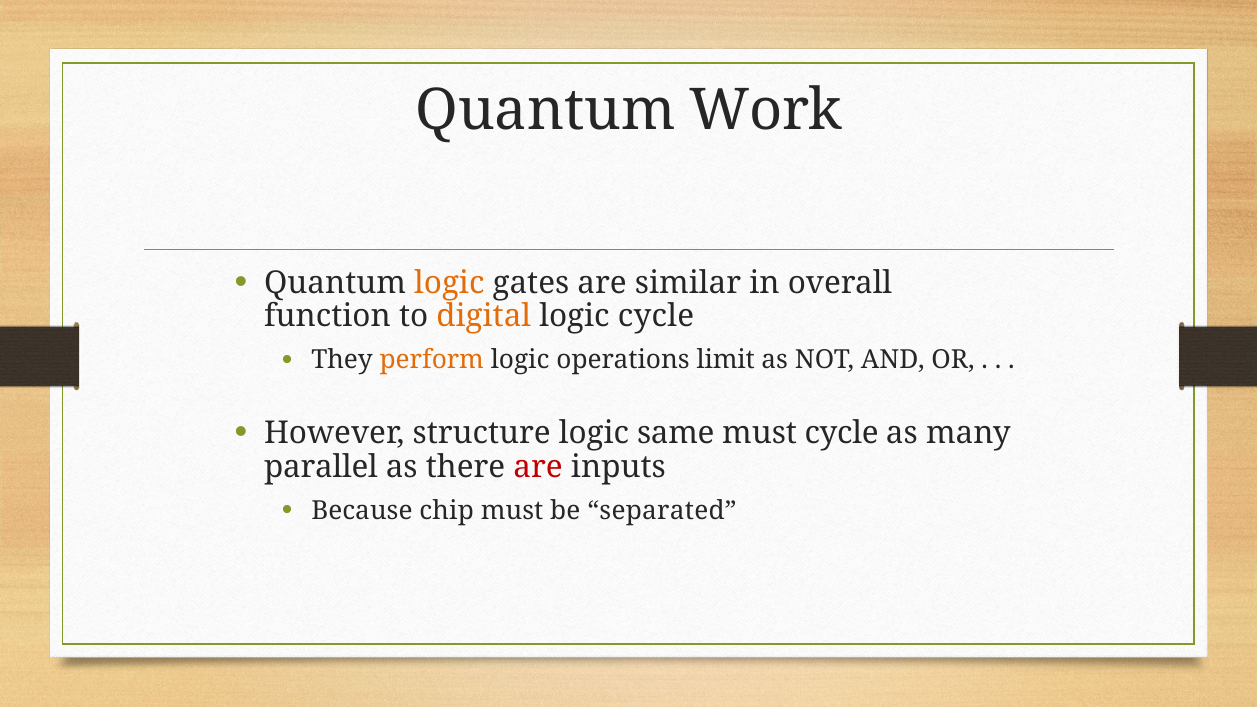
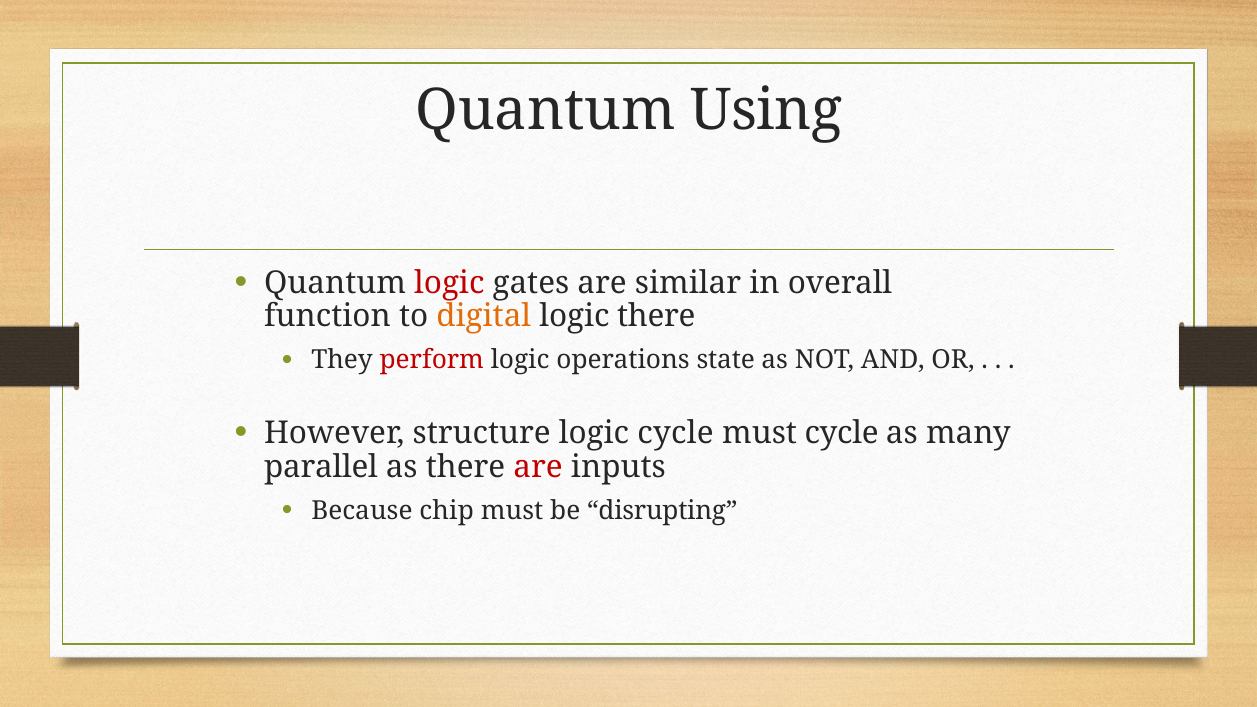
Work: Work -> Using (766, 111)
logic colour: orange -> red (449, 283)
logic cycle: cycle -> there (656, 316)
perform colour: orange -> red (432, 360)
limit: limit -> state (726, 360)
logic same: same -> cycle (675, 433)
separated: separated -> disrupting (662, 511)
